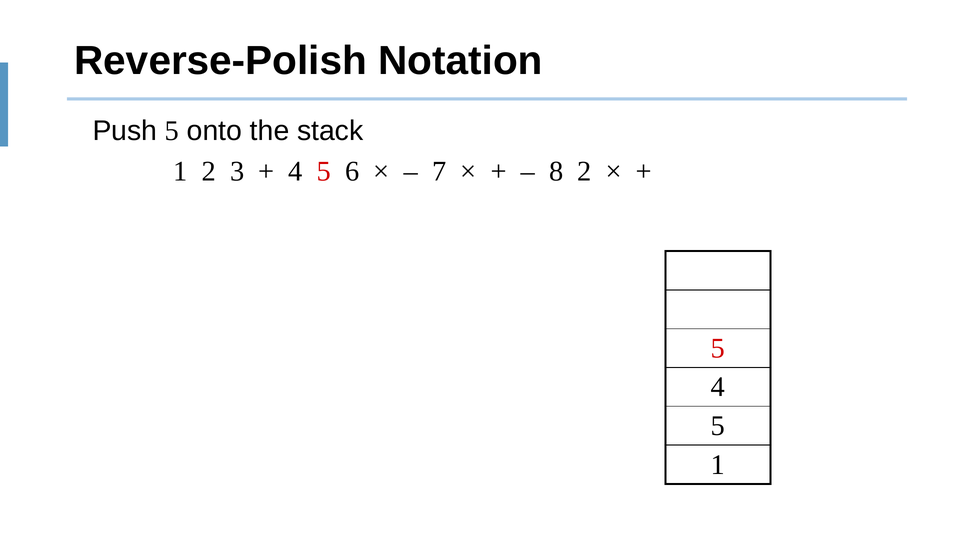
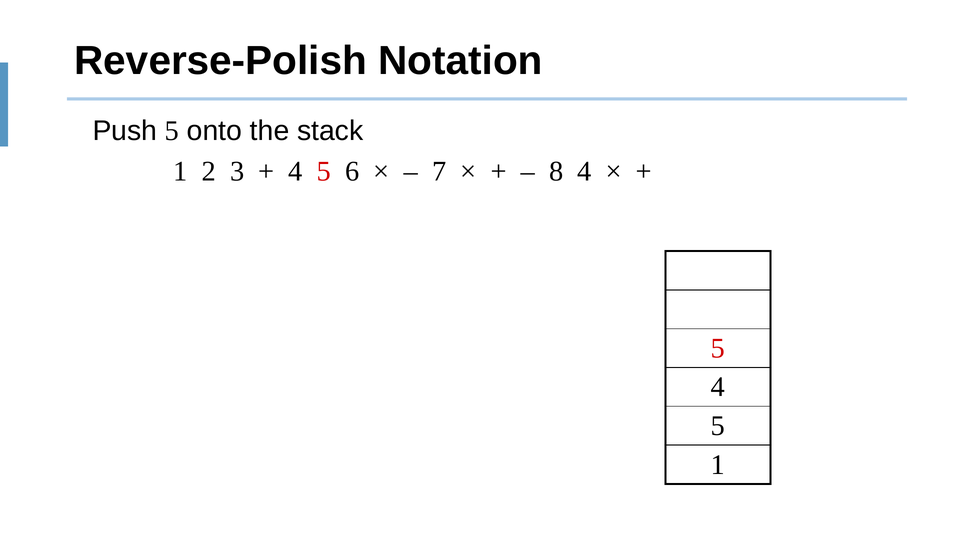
8 2: 2 -> 4 (584, 172)
